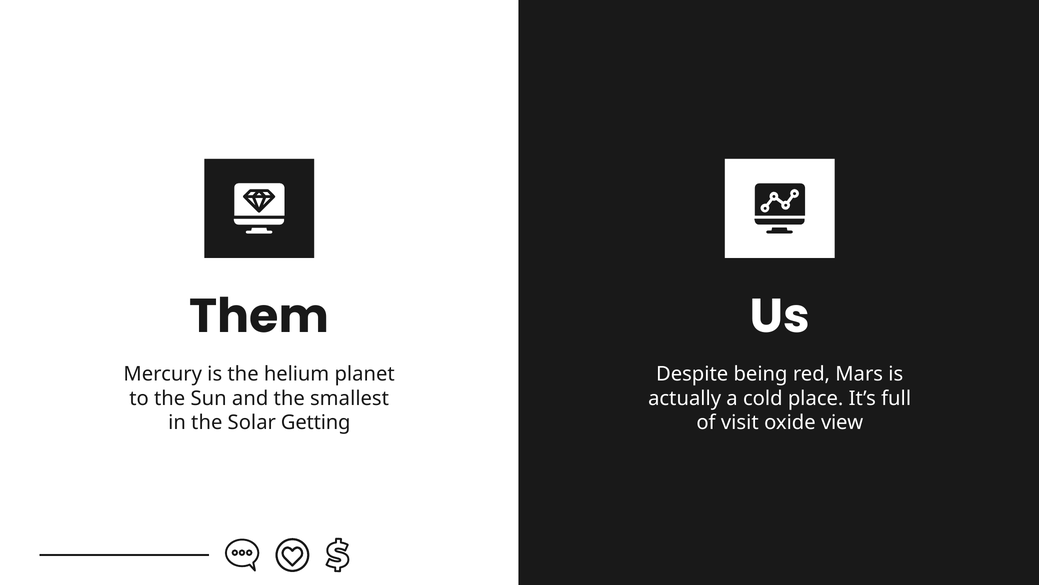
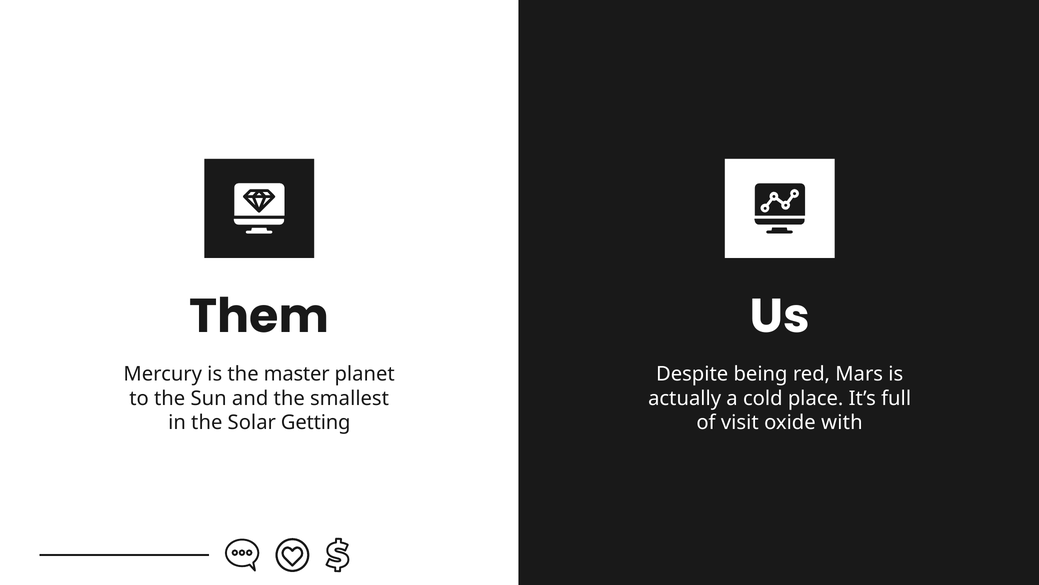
helium: helium -> master (297, 374)
view: view -> with (842, 422)
